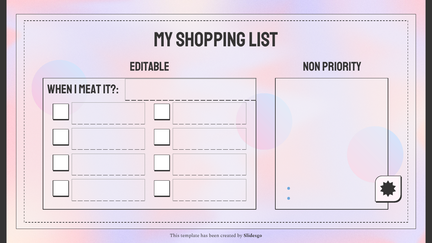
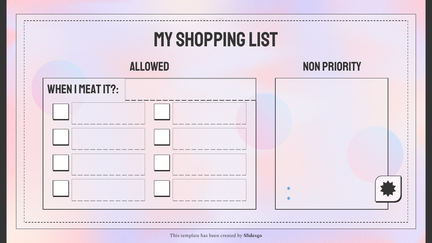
editable: editable -> allowed (150, 67)
